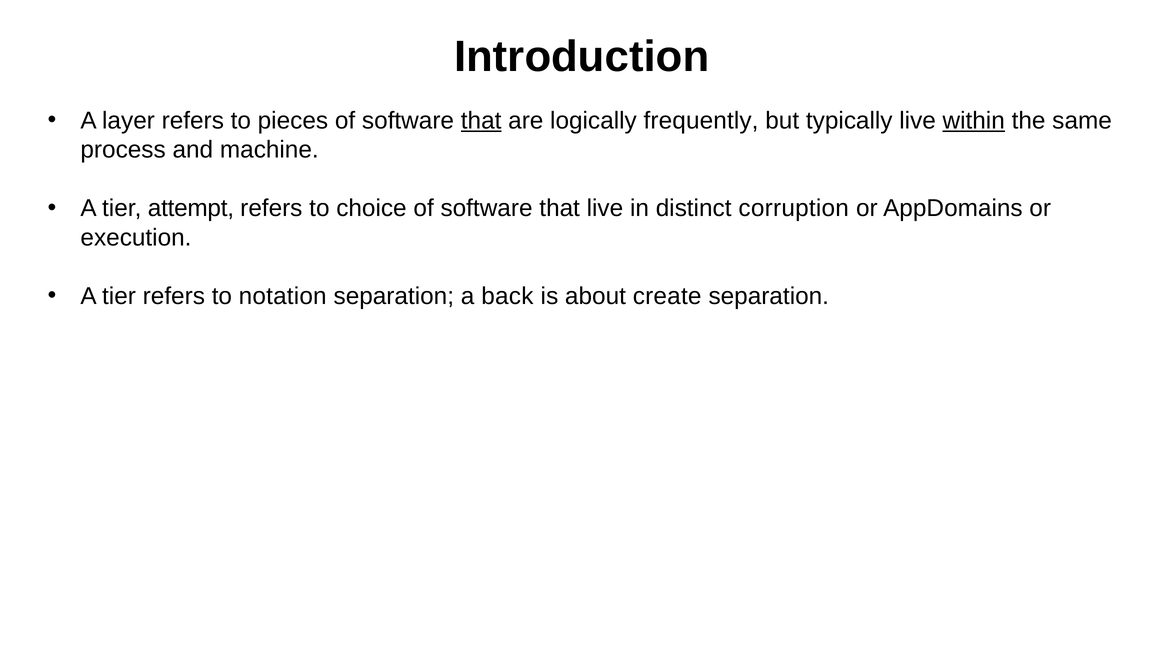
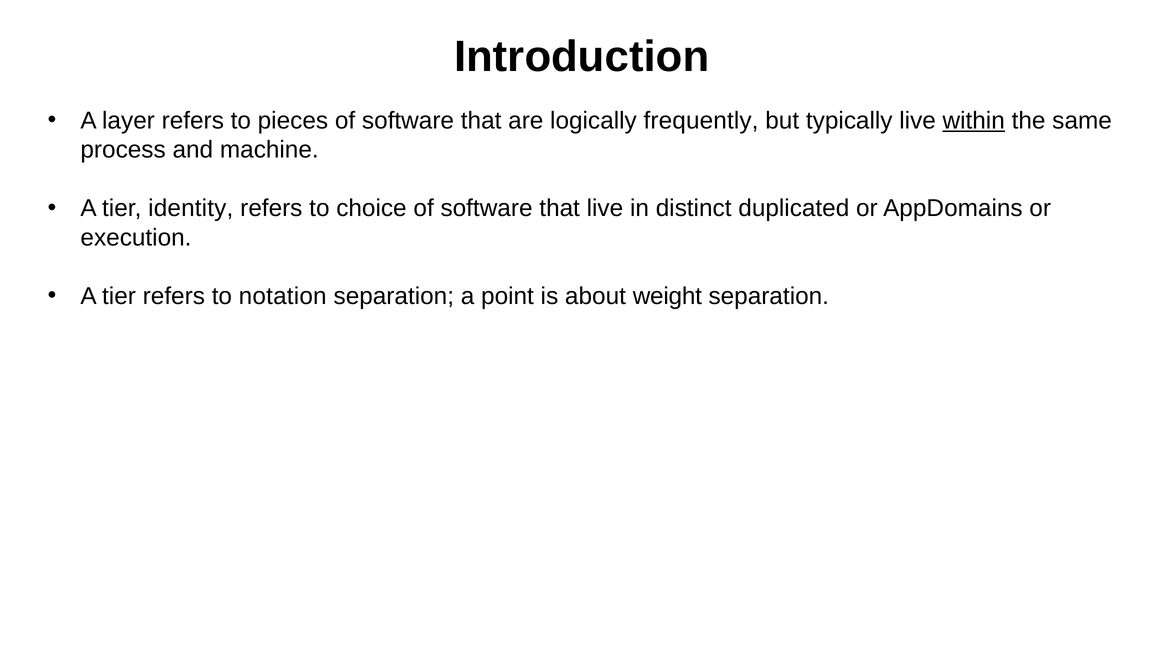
that underline: present -> none (481, 121)
attempt: attempt -> identity (191, 208)
corruption: corruption -> duplicated (794, 208)
back: back -> point (507, 296)
create: create -> weight (667, 296)
